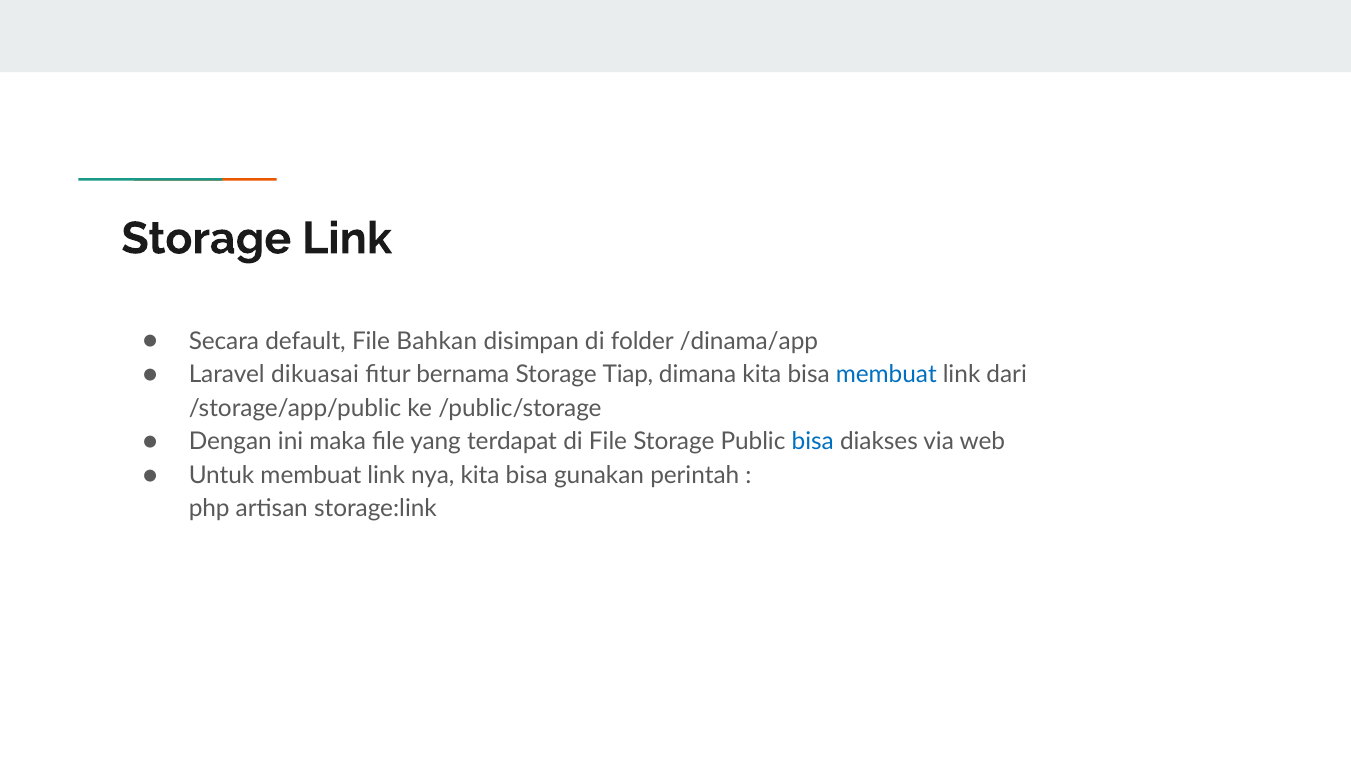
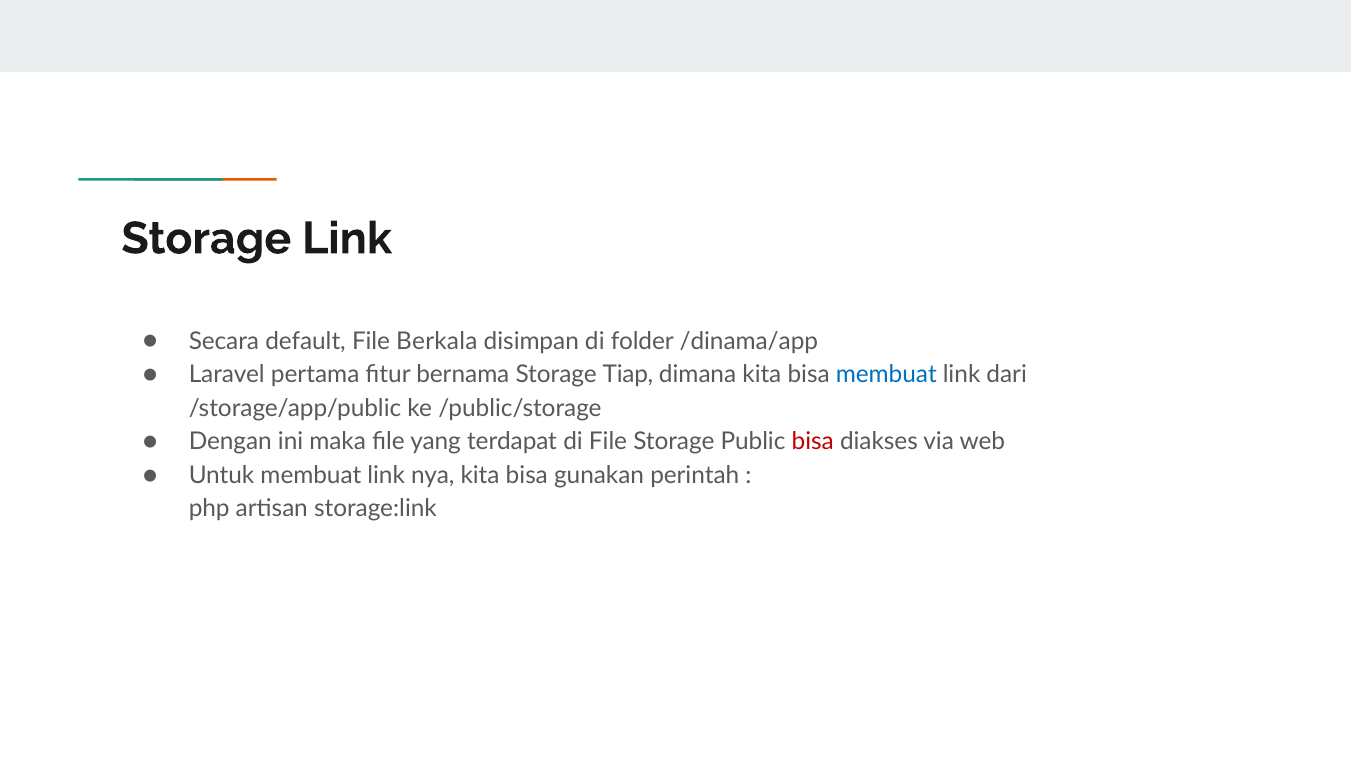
Bahkan: Bahkan -> Berkala (437, 341)
dikuasai: dikuasai -> pertama (315, 375)
bisa colour: blue -> red (813, 442)
